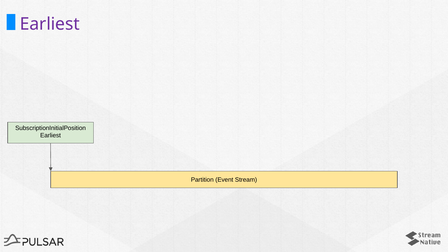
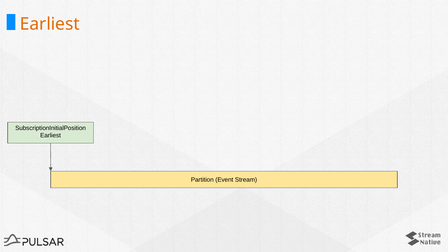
Earliest colour: purple -> orange (50, 24)
